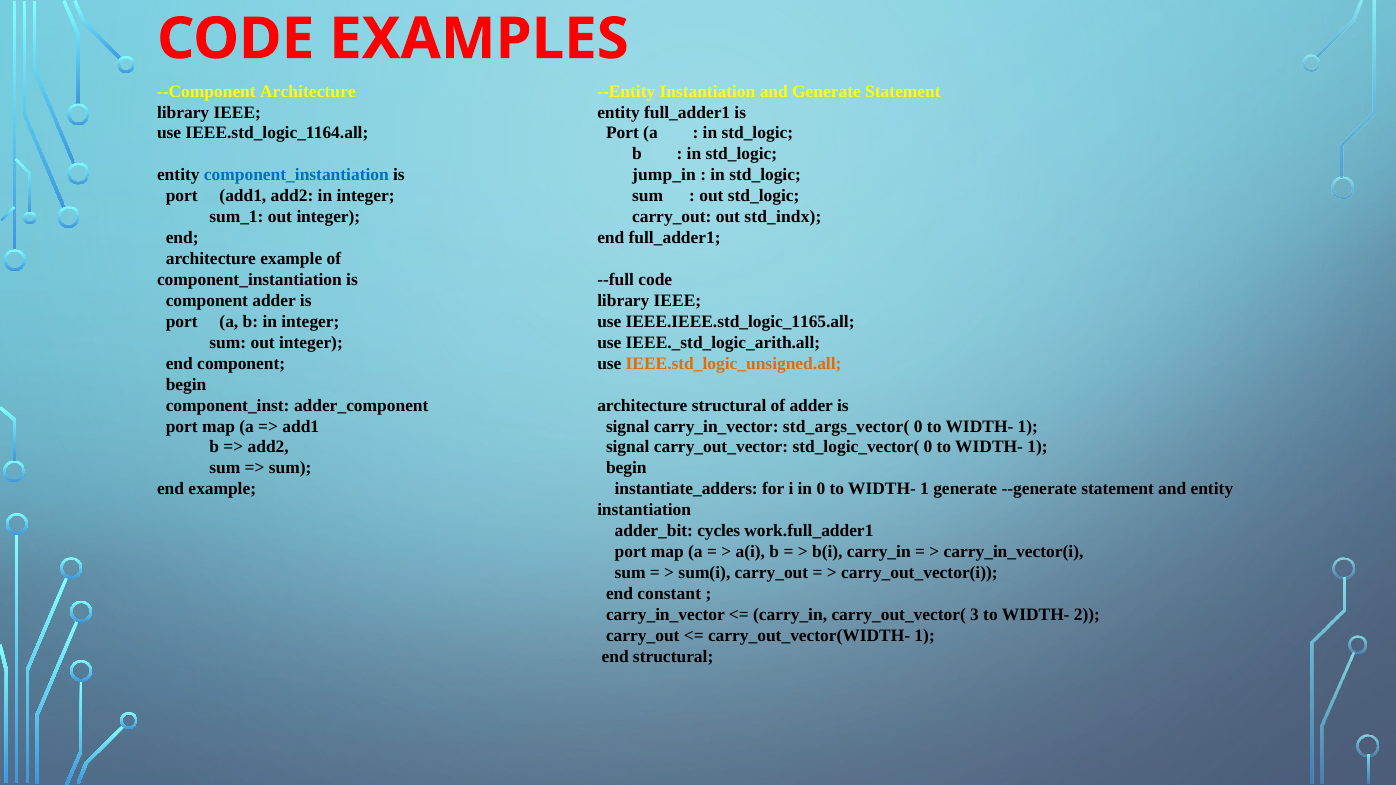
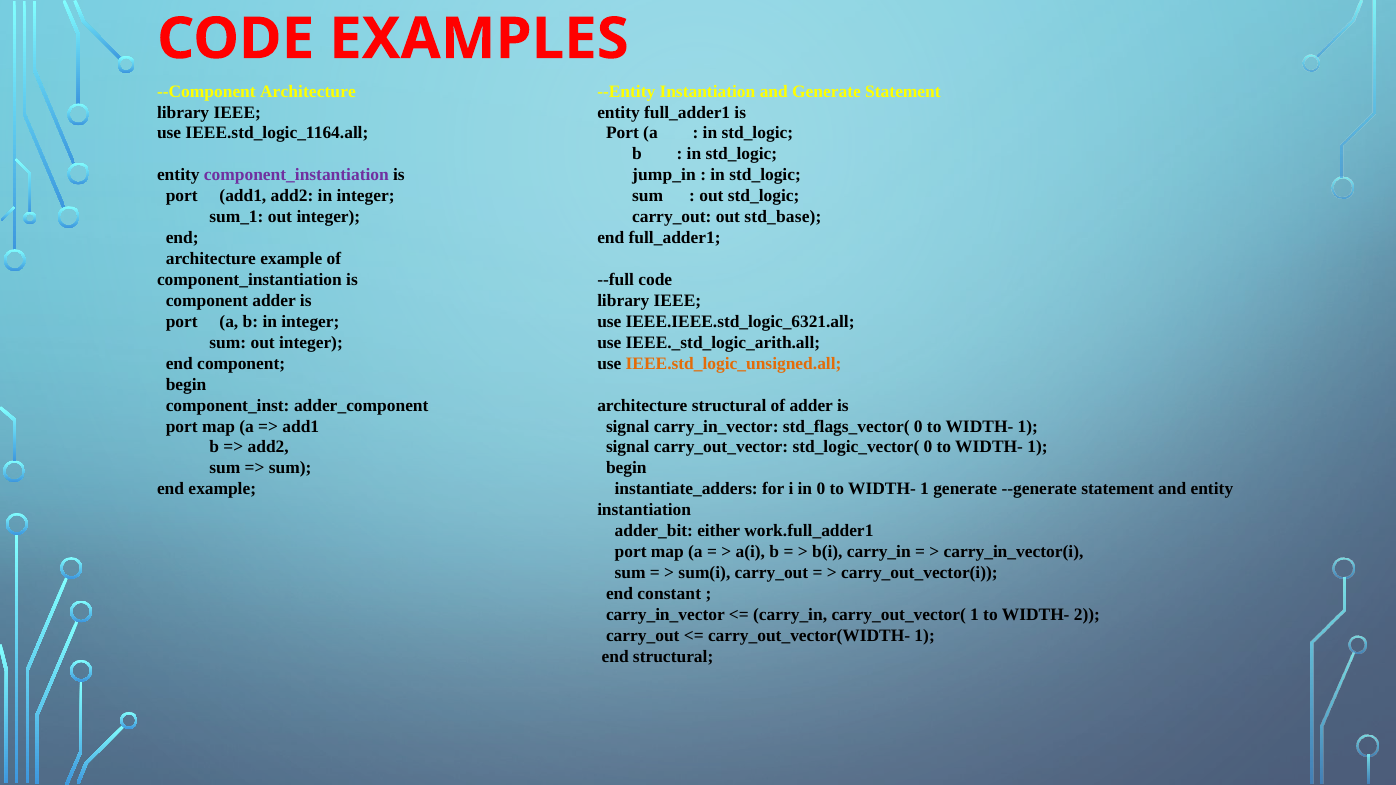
component_instantiation colour: blue -> purple (296, 175)
std_indx: std_indx -> std_base (783, 217)
IEEE.IEEE.std_logic_1165.all: IEEE.IEEE.std_logic_1165.all -> IEEE.IEEE.std_logic_6321.all (740, 322)
std_args_vector(: std_args_vector( -> std_flags_vector( (846, 426)
cycles: cycles -> either (719, 531)
carry_out_vector( 3: 3 -> 1 (975, 615)
